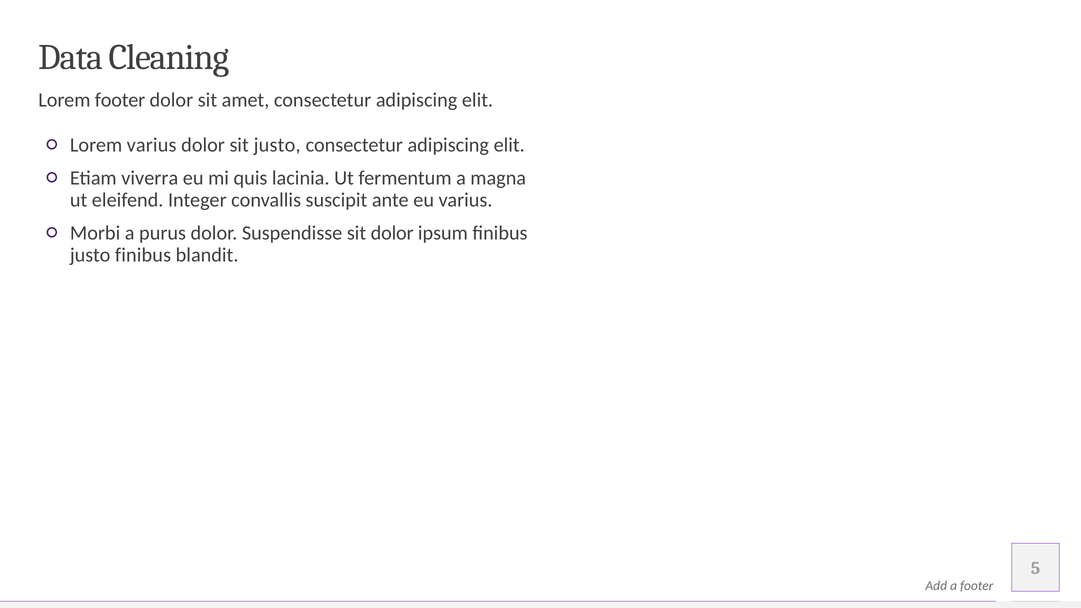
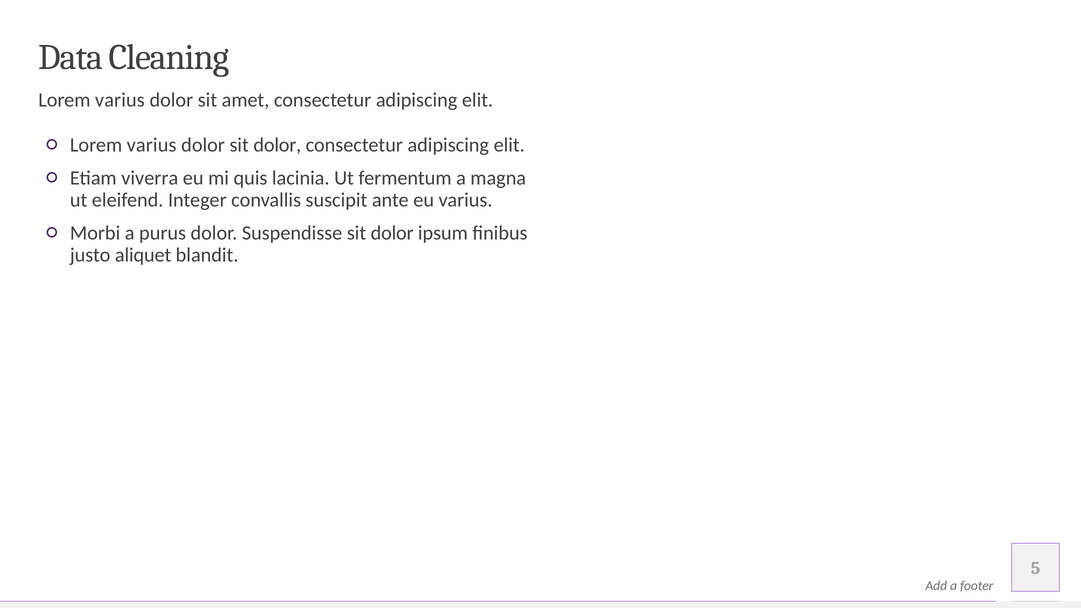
footer: footer -> varius (120, 100)
dolor sit justo: justo -> dolor (277, 145)
justo finibus: finibus -> aliquet (143, 255)
